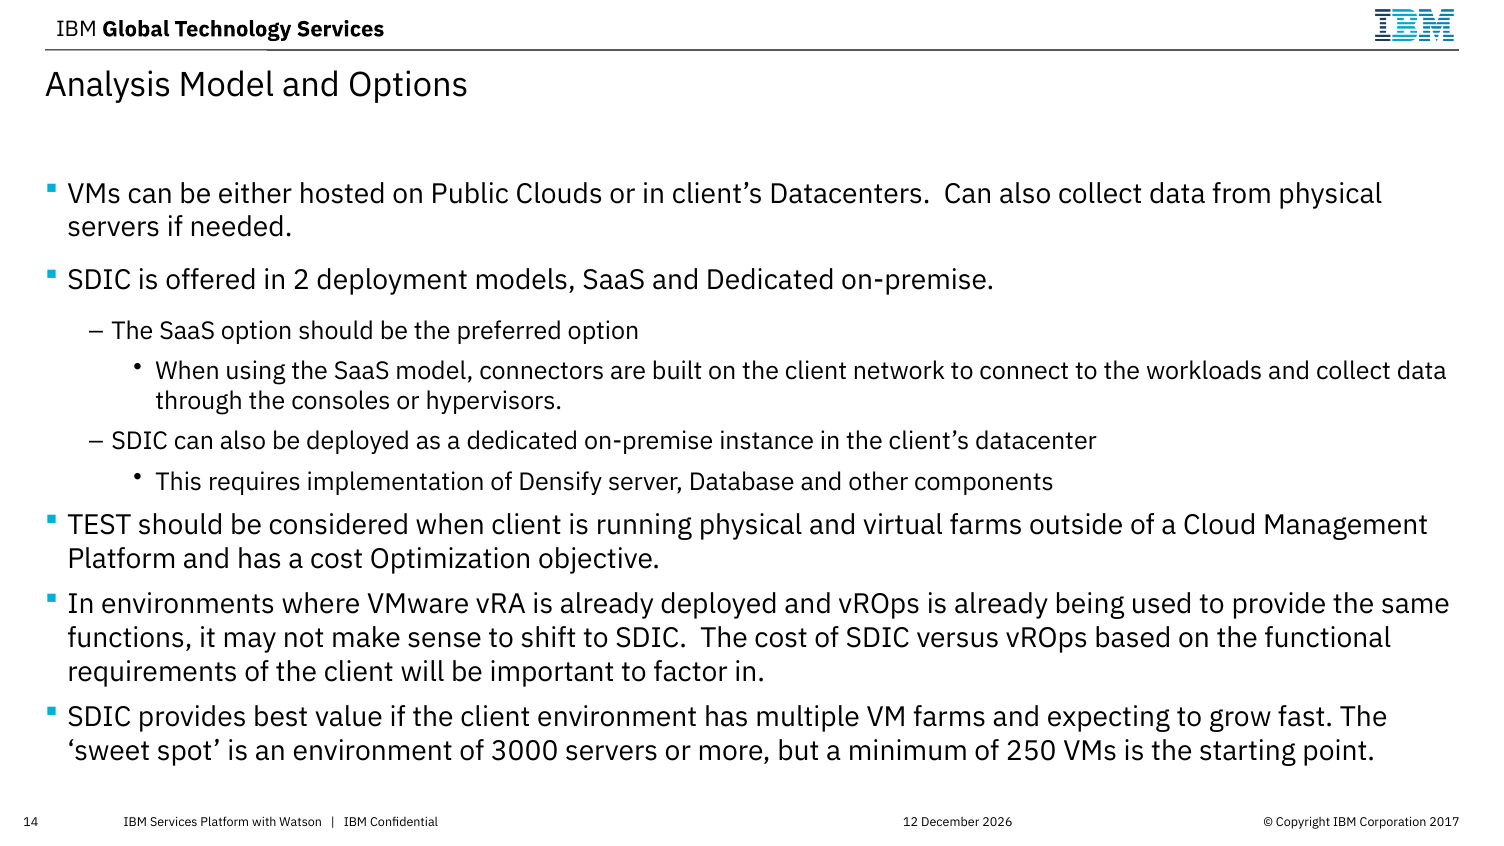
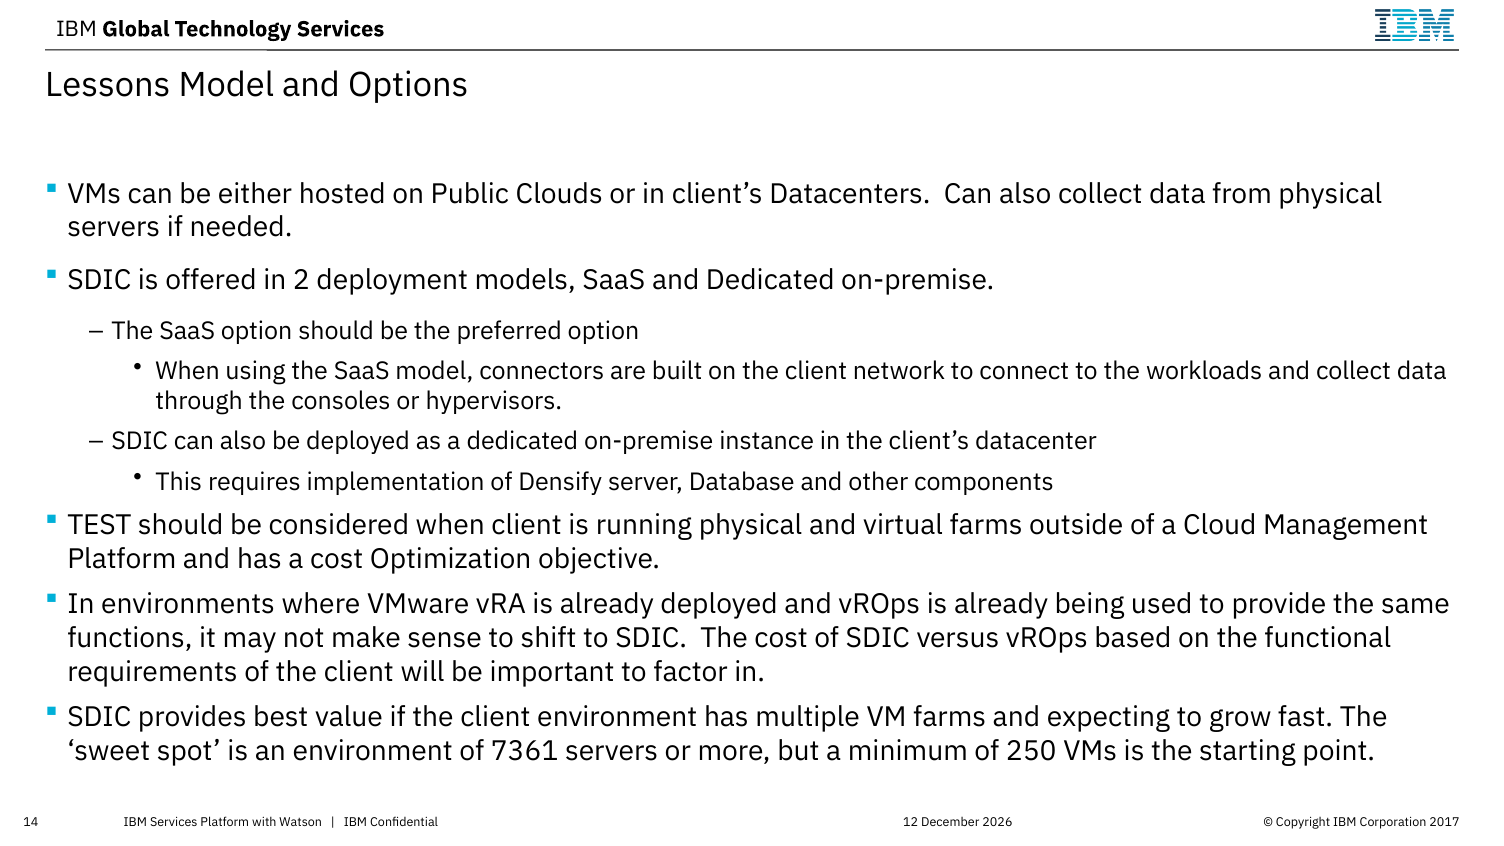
Analysis: Analysis -> Lessons (108, 85)
3000: 3000 -> 7361 (525, 751)
